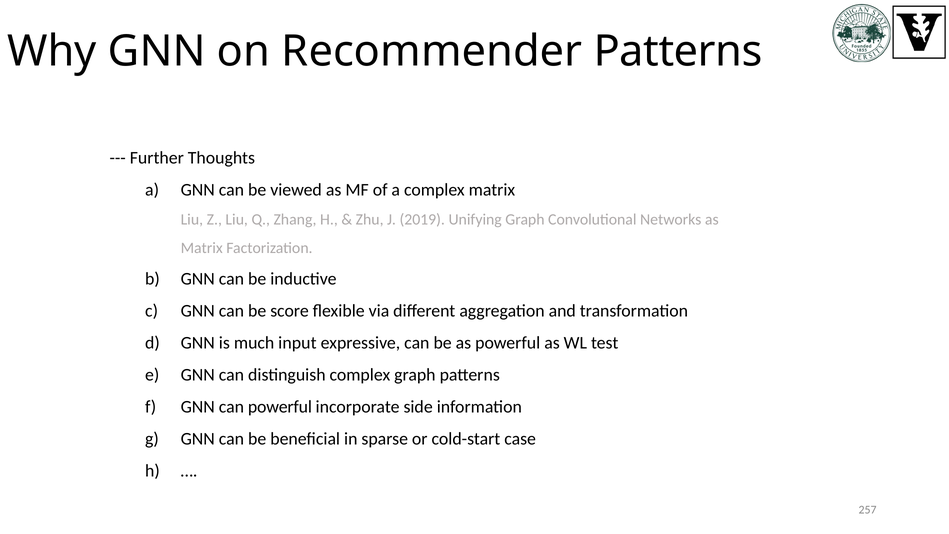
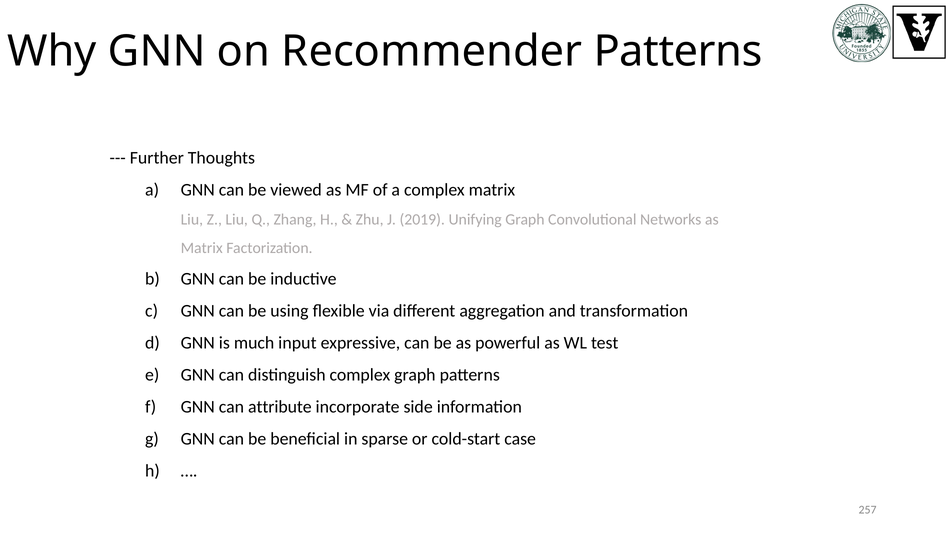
score: score -> using (289, 311)
can powerful: powerful -> attribute (280, 407)
